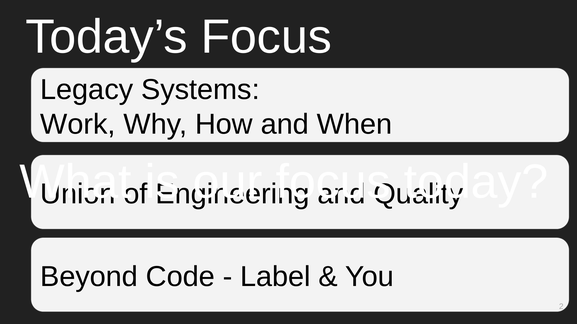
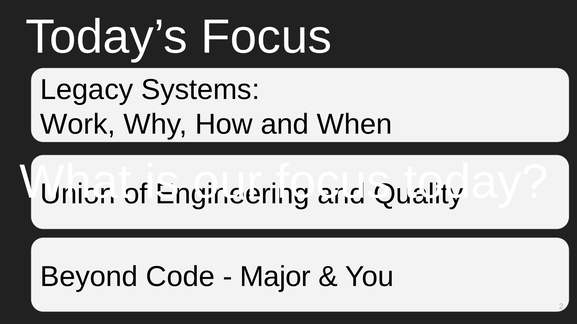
Label: Label -> Major (275, 277)
